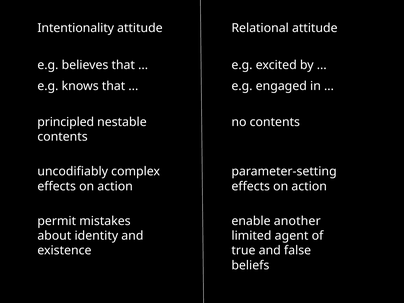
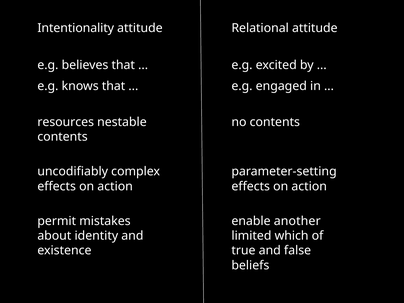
principled: principled -> resources (66, 122)
agent: agent -> which (292, 236)
